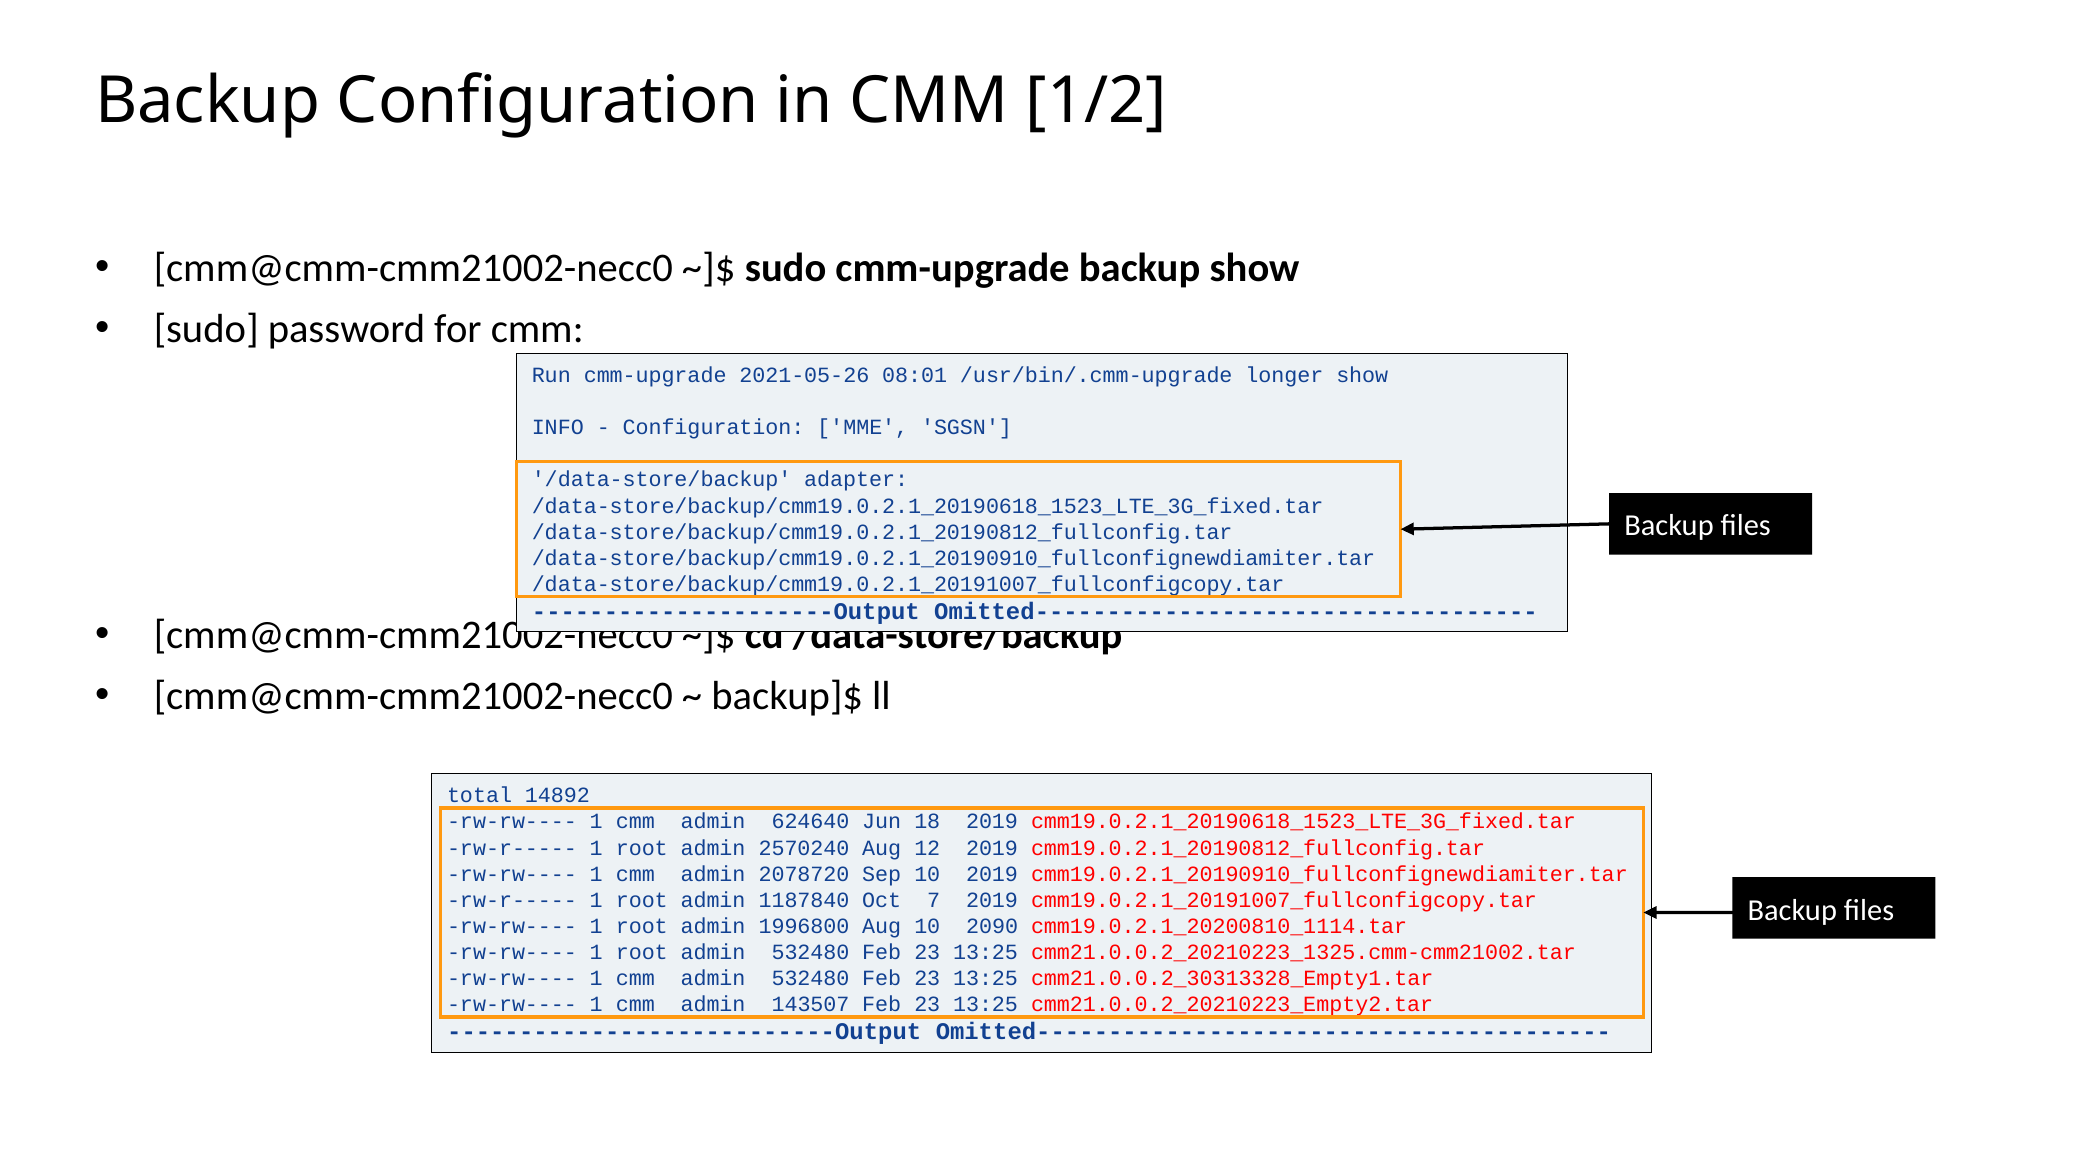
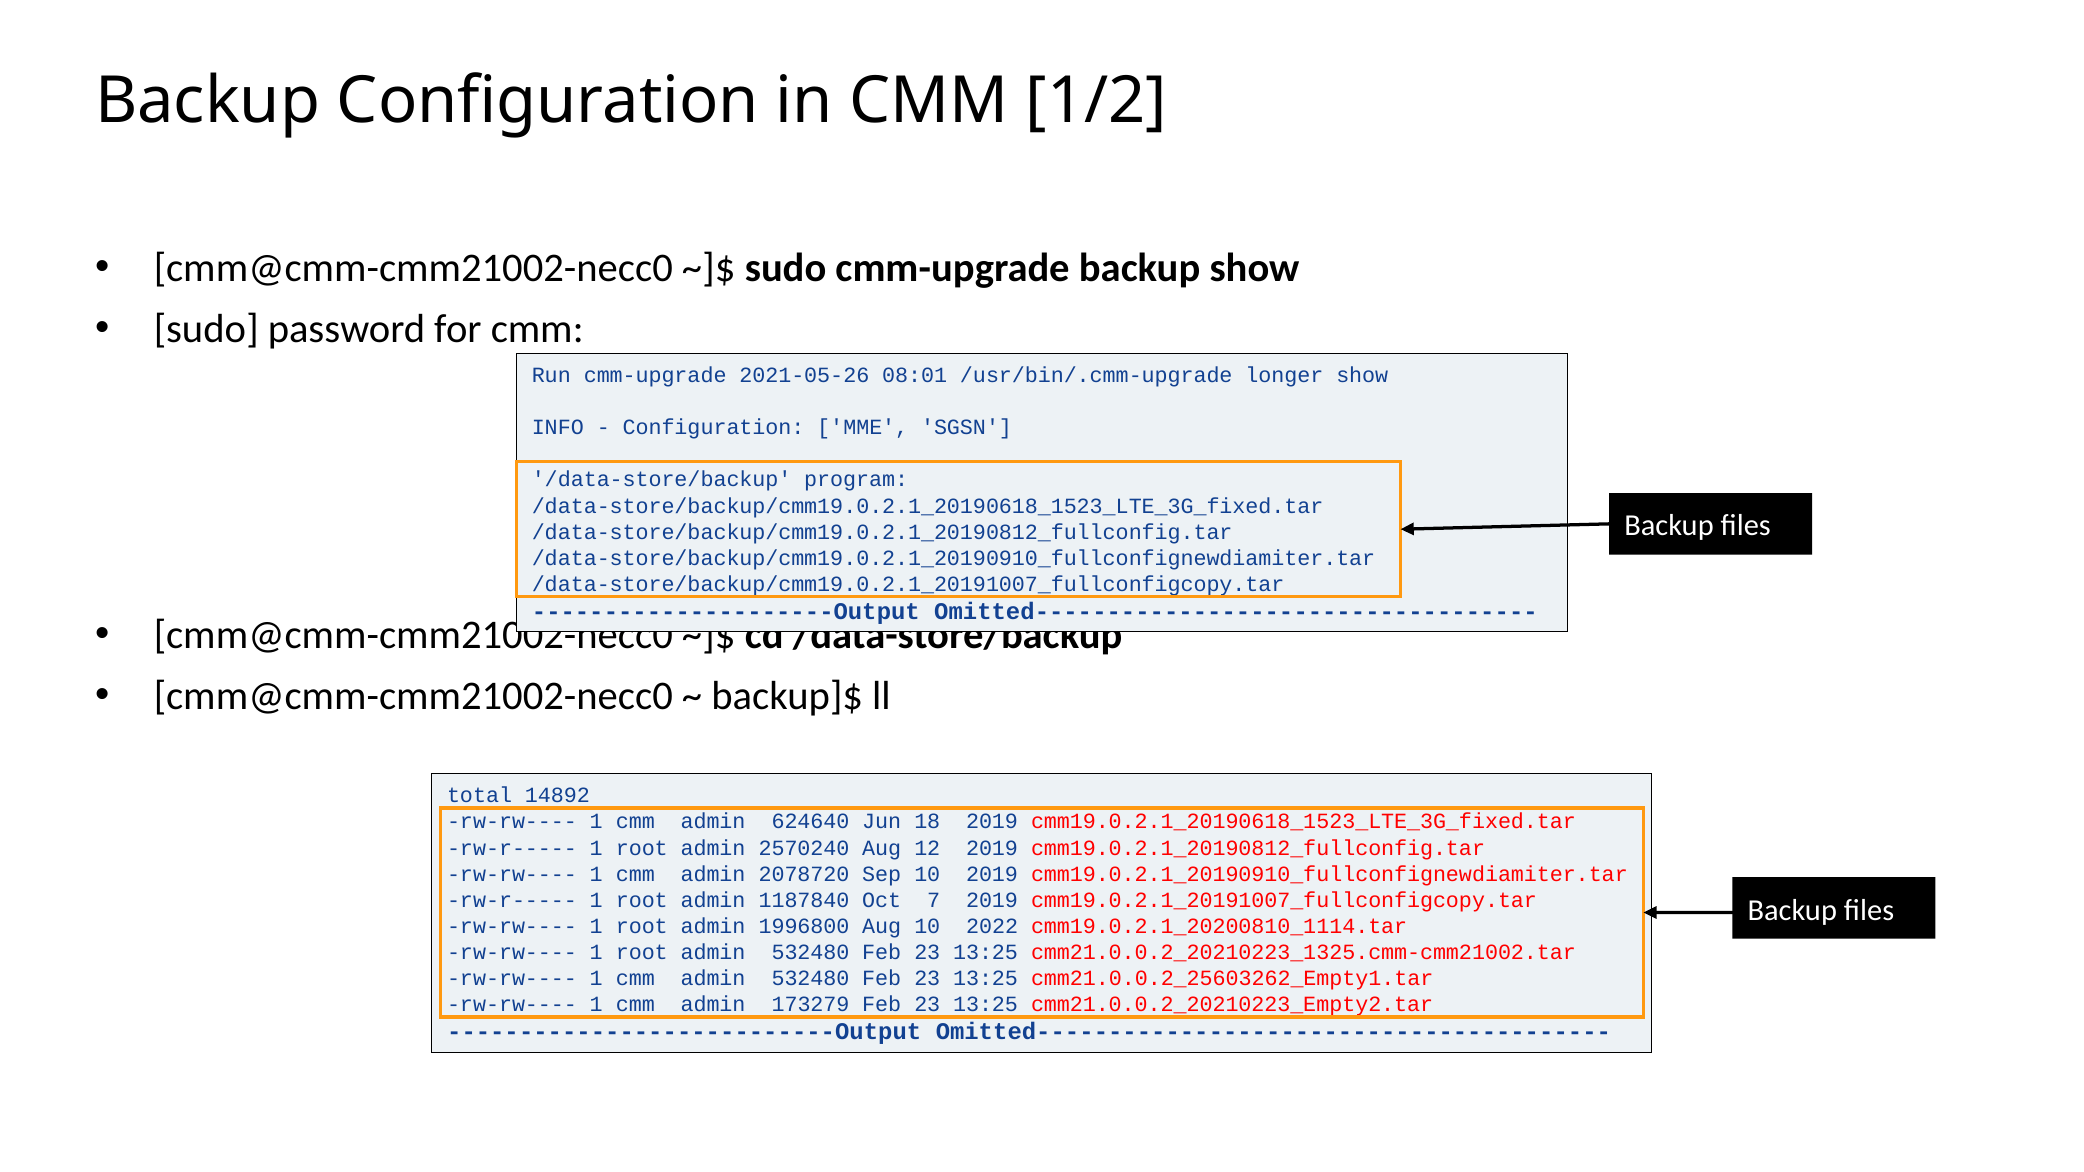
adapter: adapter -> program (856, 480)
2090: 2090 -> 2022 (992, 926)
cmm21.0.0.2_30313328_Empty1.tar: cmm21.0.0.2_30313328_Empty1.tar -> cmm21.0.0.2_25603262_Empty1.tar (1232, 978)
143507: 143507 -> 173279 (811, 1005)
